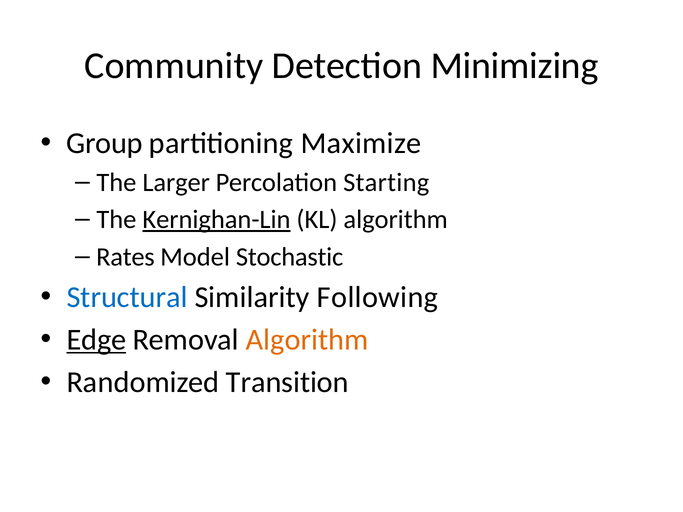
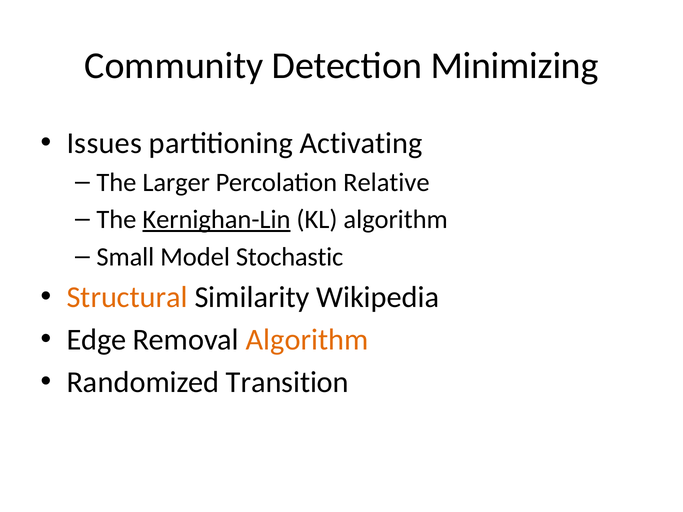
Group: Group -> Issues (104, 143)
Maximize: Maximize -> Activating (361, 143)
Starting: Starting -> Relative (386, 182)
Rates: Rates -> Small (125, 257)
Structural colour: blue -> orange (127, 297)
Following: Following -> Wikipedia (378, 297)
Edge underline: present -> none (96, 340)
